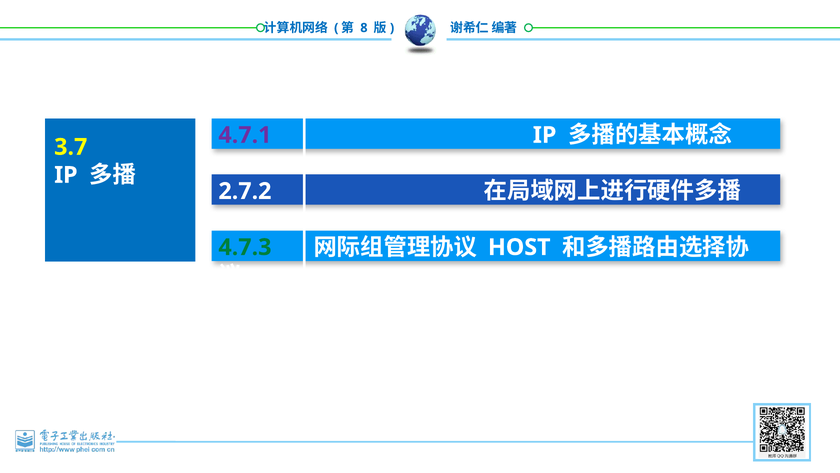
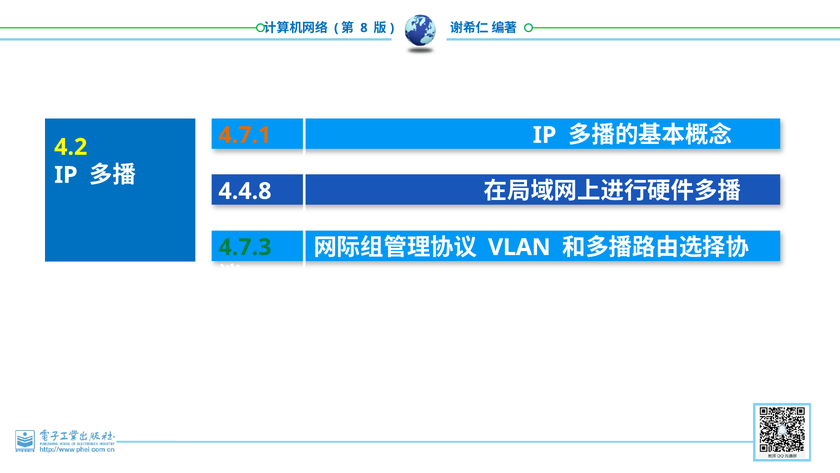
4.7.1 colour: purple -> orange (245, 135)
3.7: 3.7 -> 4.2 (71, 147)
2.7.2: 2.7.2 -> 4.4.8 (245, 191)
HOST: HOST -> VLAN (519, 247)
